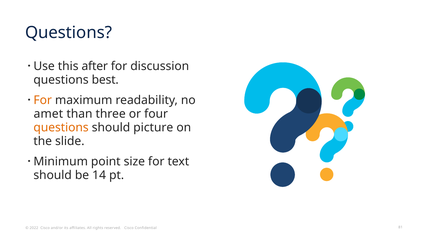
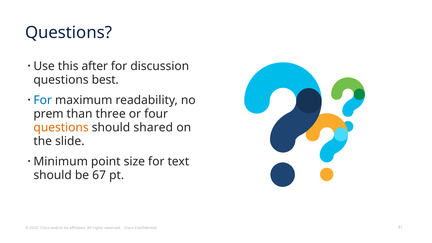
For colour: orange -> blue (43, 100)
amet: amet -> prem (48, 114)
picture: picture -> shared (153, 128)
14: 14 -> 67 (99, 175)
